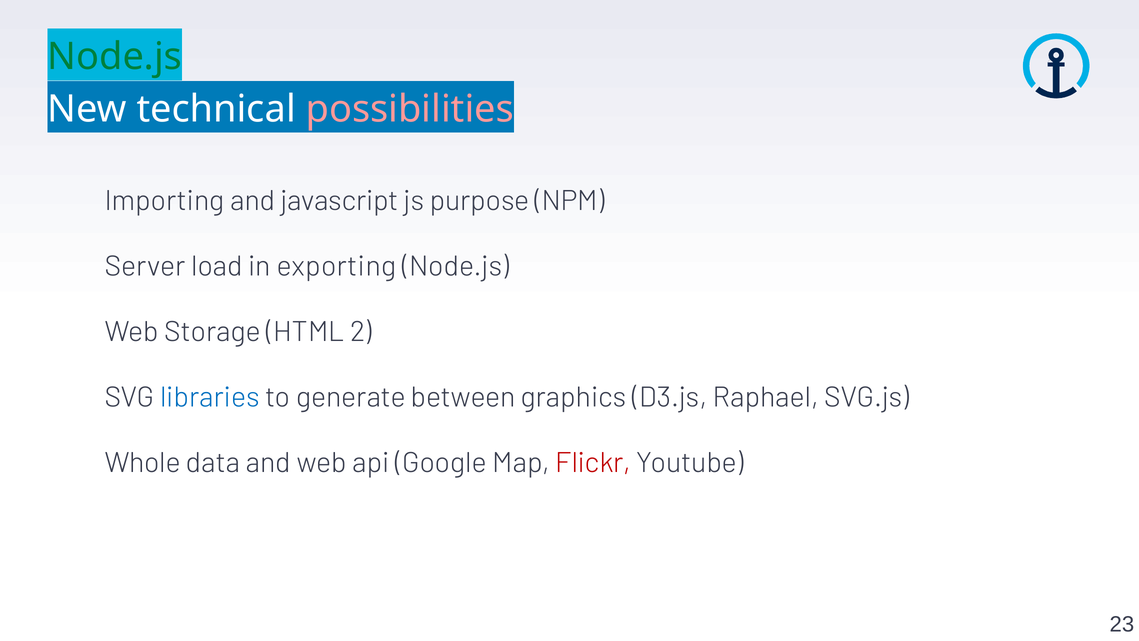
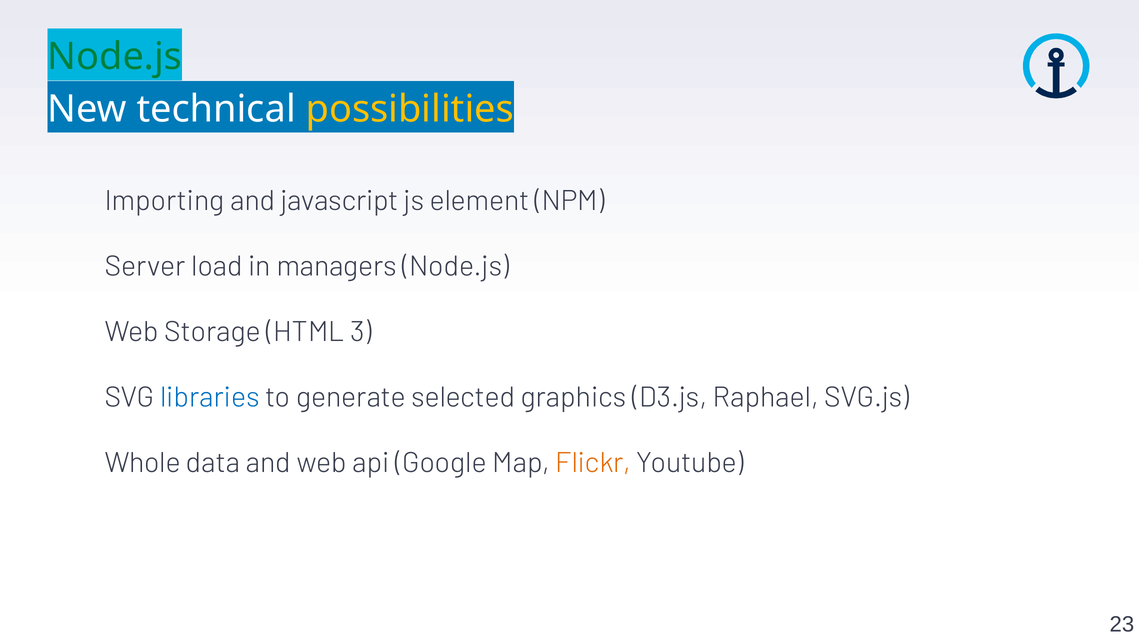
possibilities colour: pink -> yellow (410, 109)
purpose: purpose -> element (480, 201)
exporting: exporting -> managers (337, 266)
2: 2 -> 3 (361, 332)
between: between -> selected (463, 397)
Flickr colour: red -> orange (593, 463)
